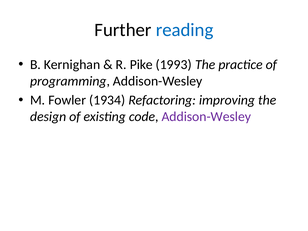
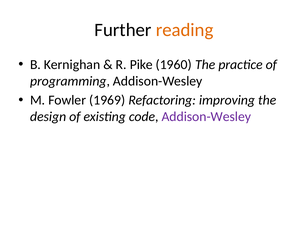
reading colour: blue -> orange (185, 30)
1993: 1993 -> 1960 (174, 65)
1934: 1934 -> 1969 (107, 100)
